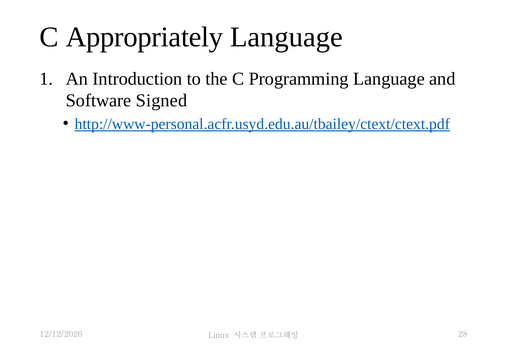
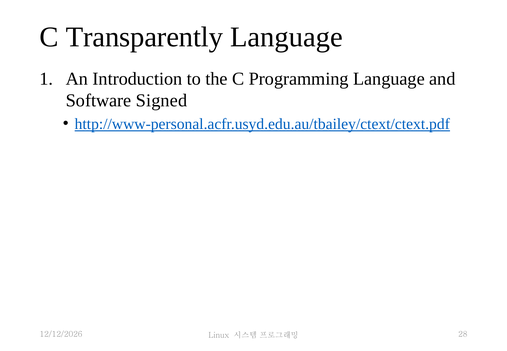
Appropriately: Appropriately -> Transparently (144, 37)
